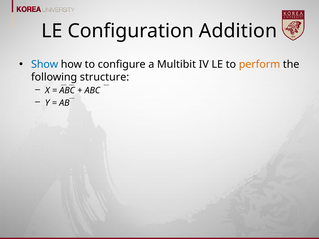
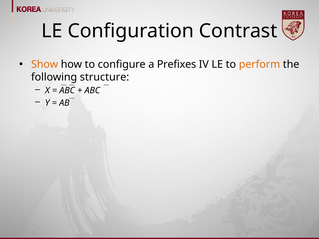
Addition: Addition -> Contrast (238, 31)
Show colour: blue -> orange (45, 65)
Multibit: Multibit -> Prefixes (177, 65)
